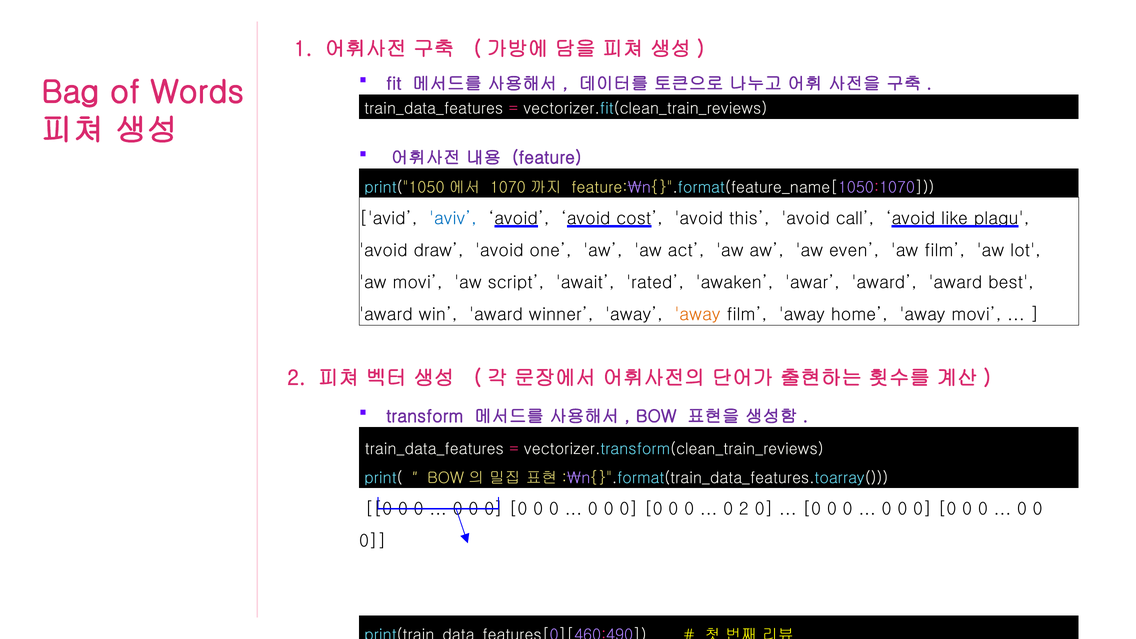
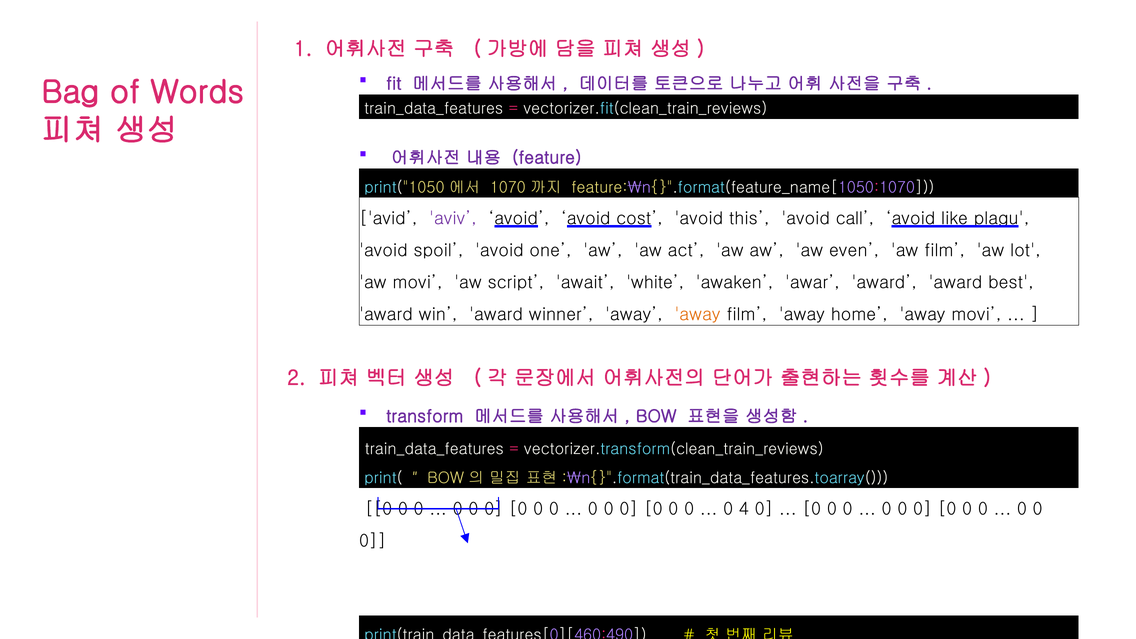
aviv colour: blue -> purple (453, 219)
draw: draw -> spoil (438, 251)
rated: rated -> white (655, 282)
2: 2 -> 4 (744, 509)
